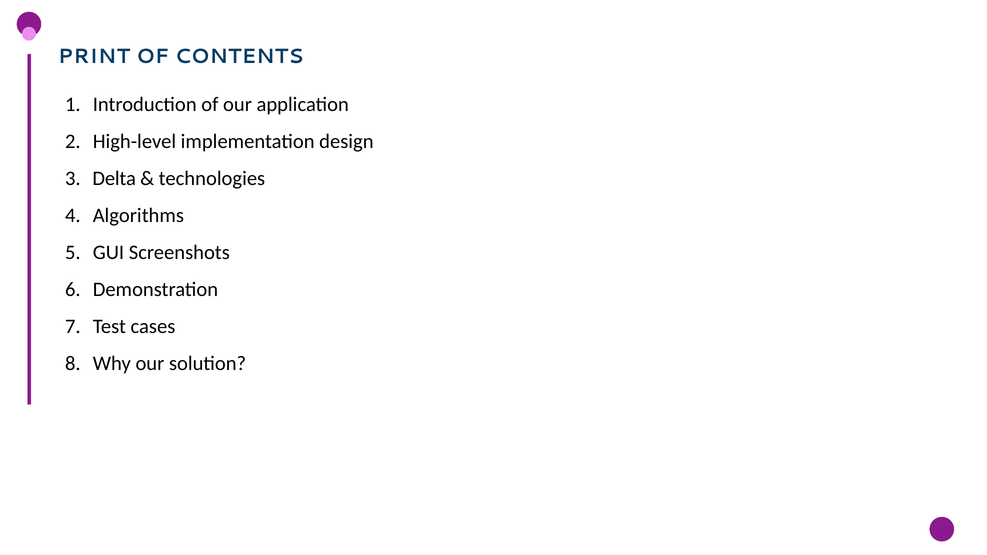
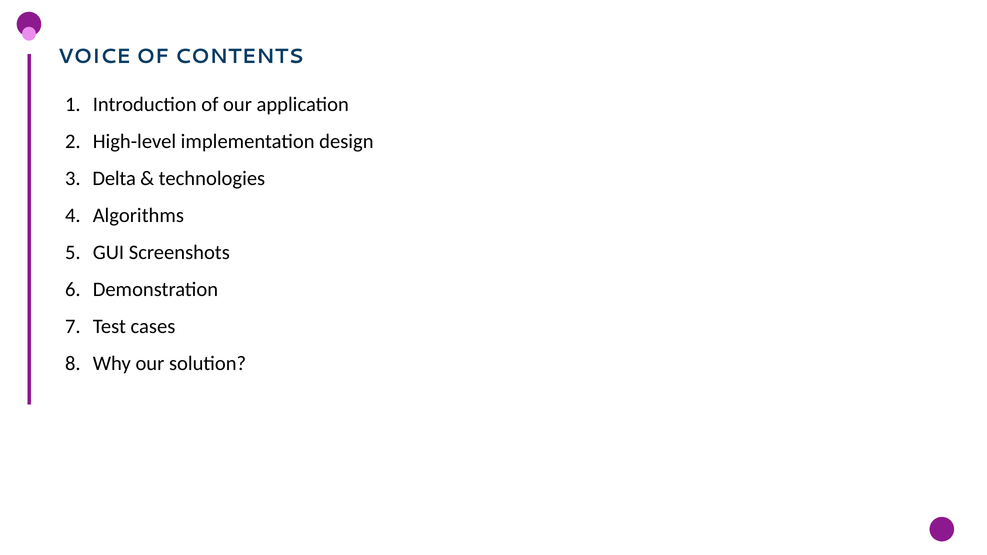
PRINT: PRINT -> VOICE (94, 56)
